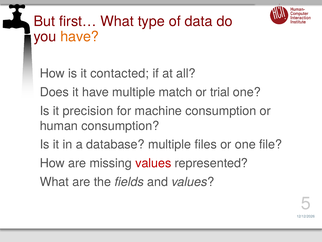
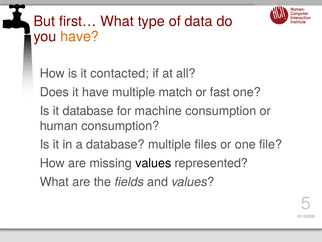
trial: trial -> fast (220, 92)
it precision: precision -> database (88, 111)
values colour: red -> black (153, 163)
